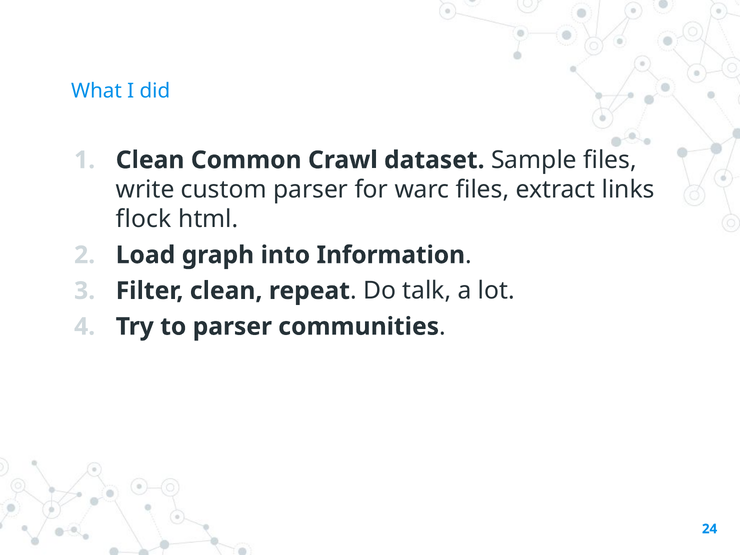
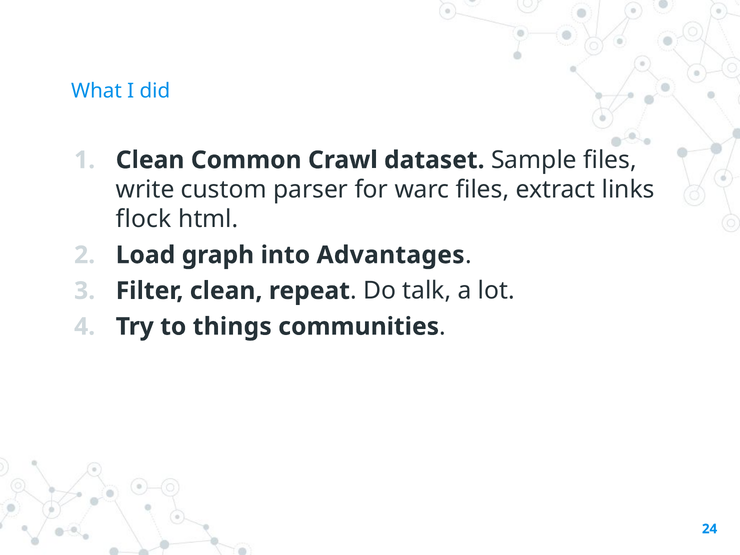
Information: Information -> Advantages (391, 255)
to parser: parser -> things (232, 327)
